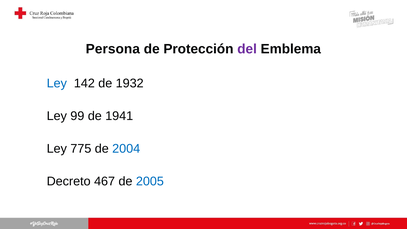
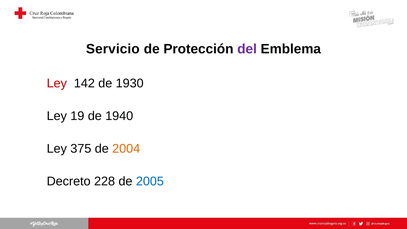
Persona: Persona -> Servicio (113, 49)
Ley colour: blue -> red (57, 83)
1932: 1932 -> 1930 (130, 83)
99: 99 -> 19 (77, 116)
1941: 1941 -> 1940 (119, 116)
775: 775 -> 375 (81, 149)
2004 colour: blue -> orange (126, 149)
467: 467 -> 228 (105, 181)
